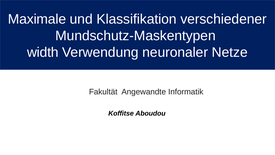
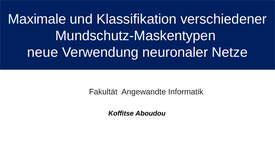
width: width -> neue (43, 52)
